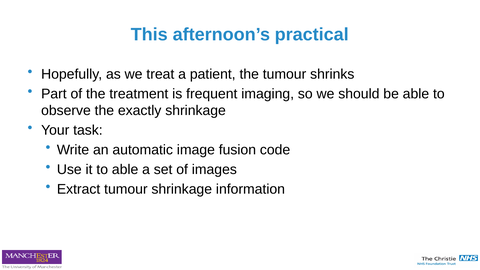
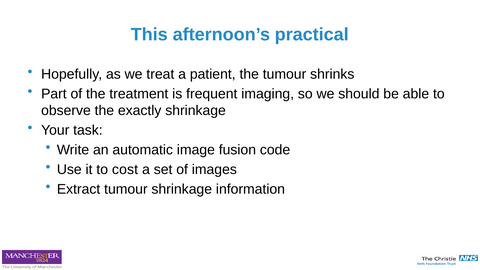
to able: able -> cost (125, 169)
